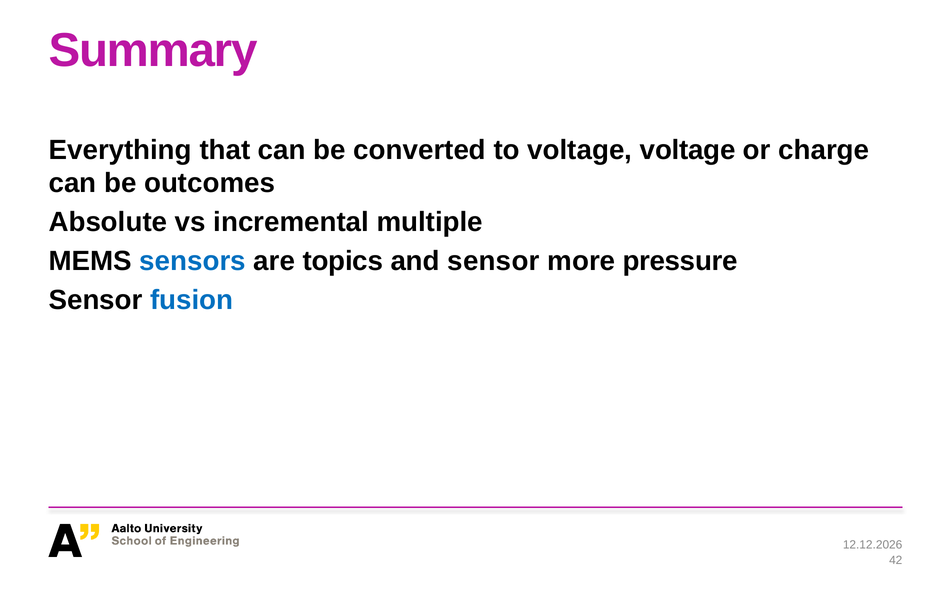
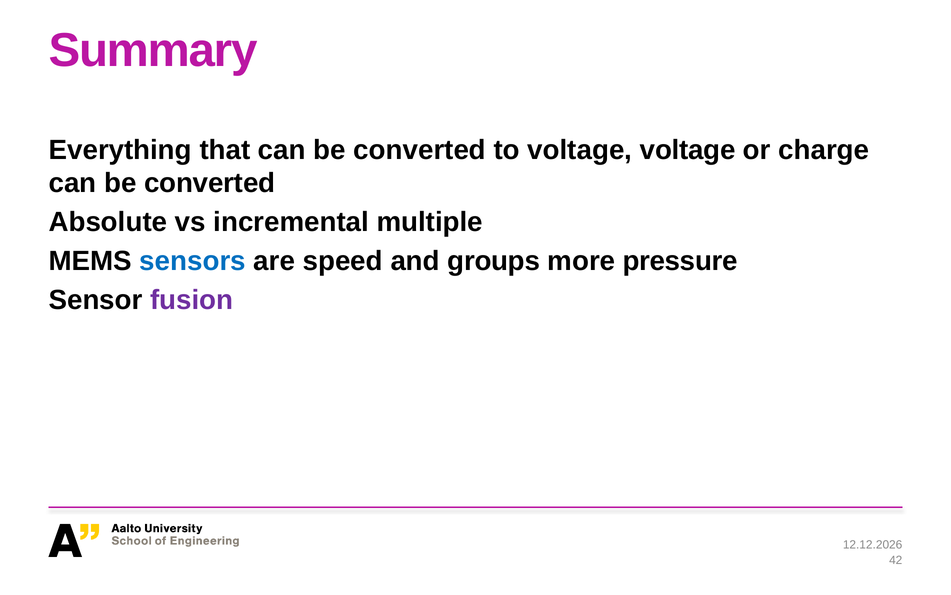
outcomes: outcomes -> converted (210, 183)
topics: topics -> speed (343, 261)
and sensor: sensor -> groups (494, 261)
fusion colour: blue -> purple (192, 300)
